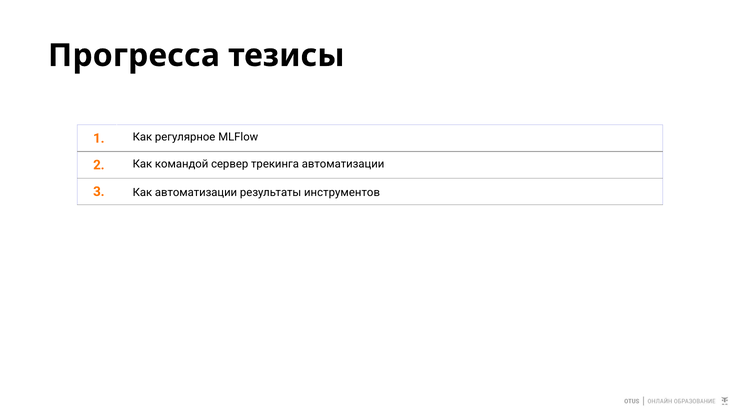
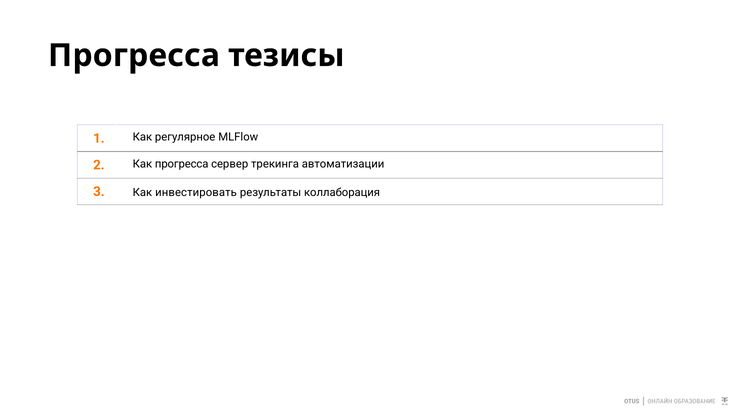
Как командой: командой -> прогресса (182, 164)
Как автоматизации: автоматизации -> инвестировать (196, 192)
инструментов: инструментов -> коллаборация (342, 192)
